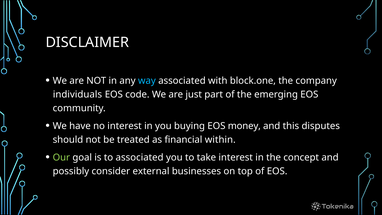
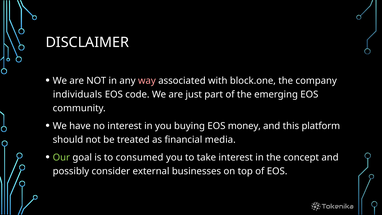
way colour: light blue -> pink (147, 81)
disputes: disputes -> platform (321, 126)
within: within -> media (220, 140)
to associated: associated -> consumed (140, 157)
